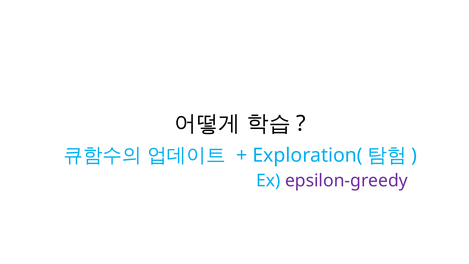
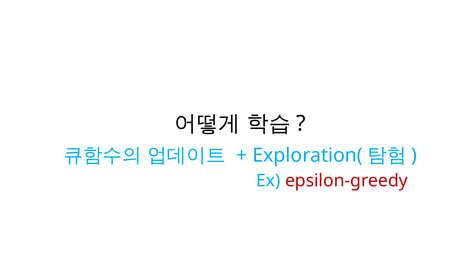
epsilon-greedy colour: purple -> red (346, 181)
